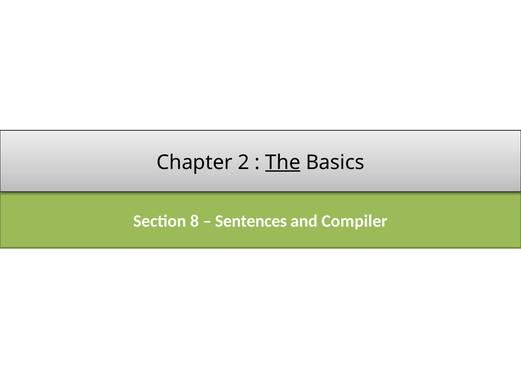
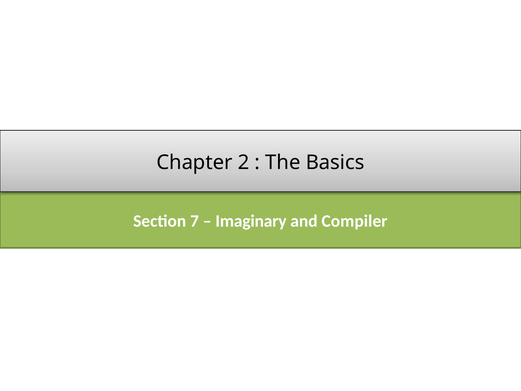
The underline: present -> none (283, 162)
8: 8 -> 7 (195, 221)
Sentences: Sentences -> Imaginary (251, 221)
